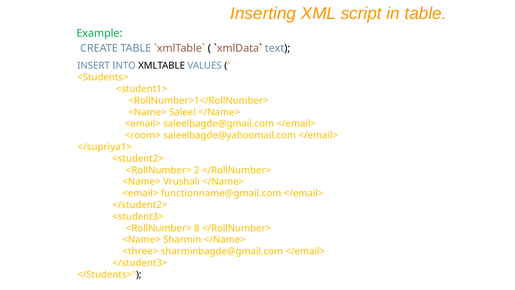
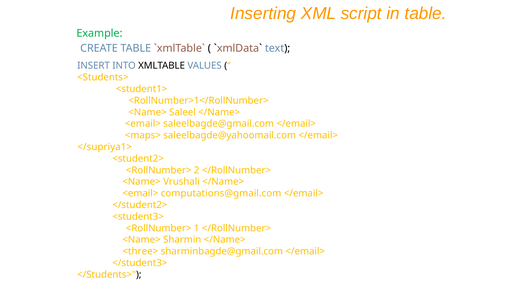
<room>: <room> -> <maps> (143, 135)
functionname@gmail.com: functionname@gmail.com -> computations@gmail.com (221, 193)
8: 8 -> 1 (197, 228)
